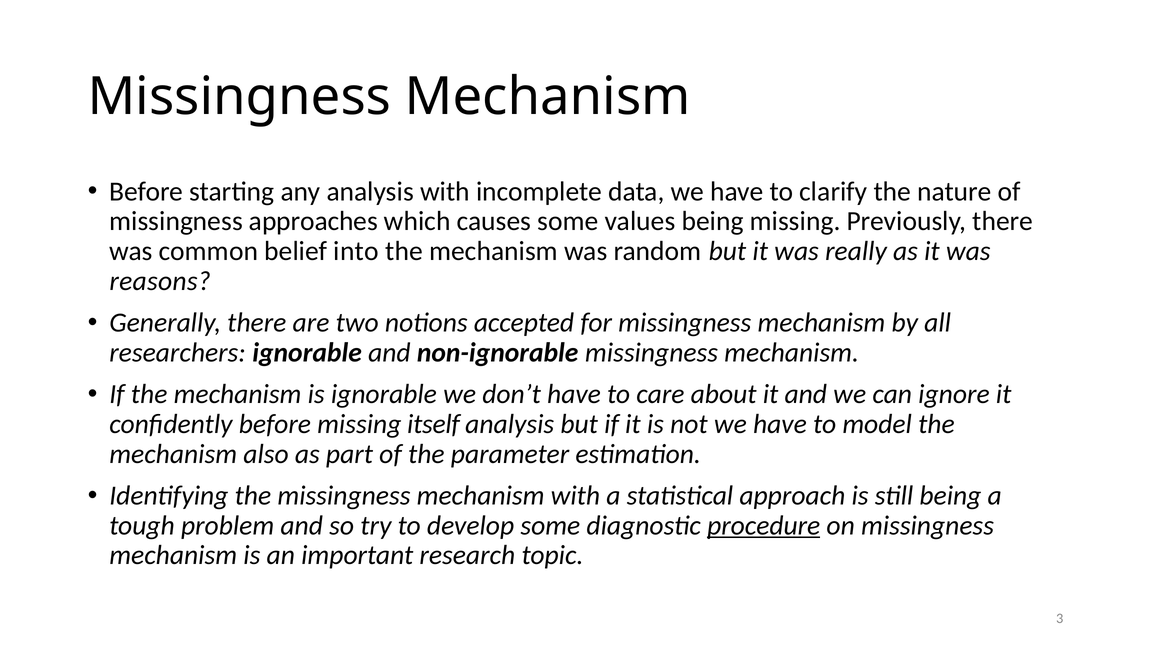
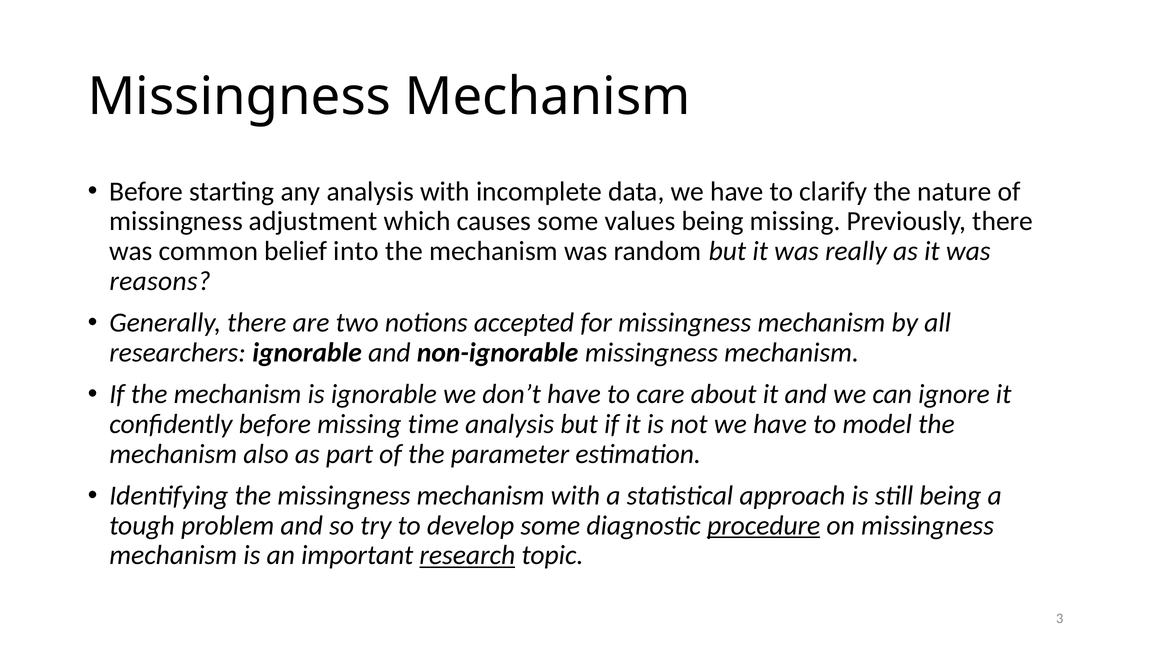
approaches: approaches -> adjustment (313, 221)
itself: itself -> time (433, 424)
research underline: none -> present (467, 555)
